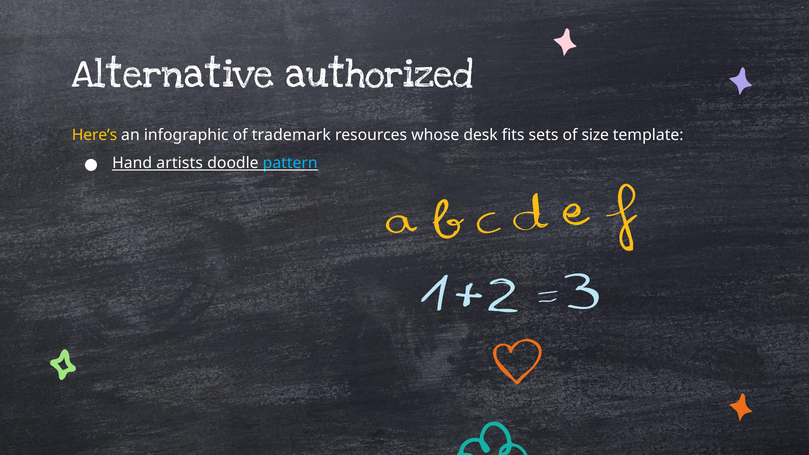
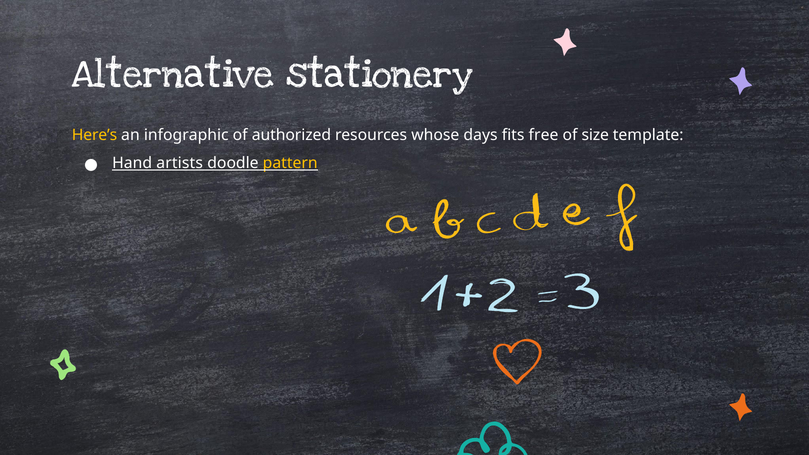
authorized: authorized -> stationery (380, 74)
trademark: trademark -> authorized (291, 135)
desk: desk -> days (481, 135)
sets: sets -> free (544, 135)
pattern colour: light blue -> yellow (290, 163)
